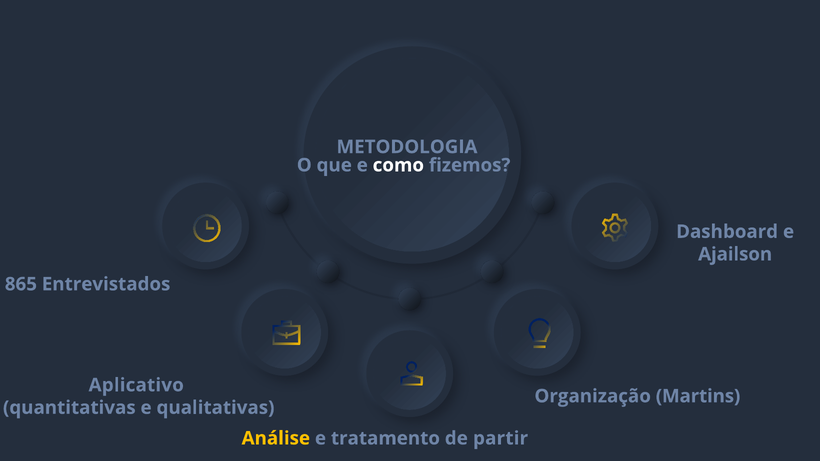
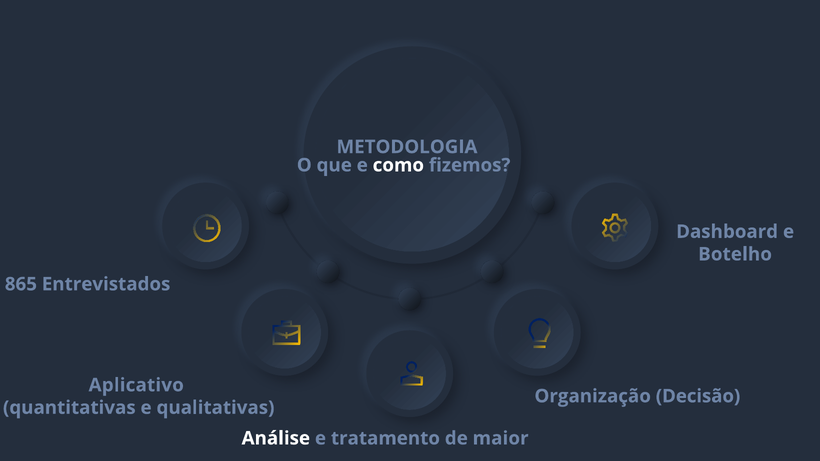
Ajailson: Ajailson -> Botelho (735, 254)
Martins: Martins -> Decisão (698, 396)
Análise colour: yellow -> white (276, 439)
partir: partir -> maior (501, 439)
